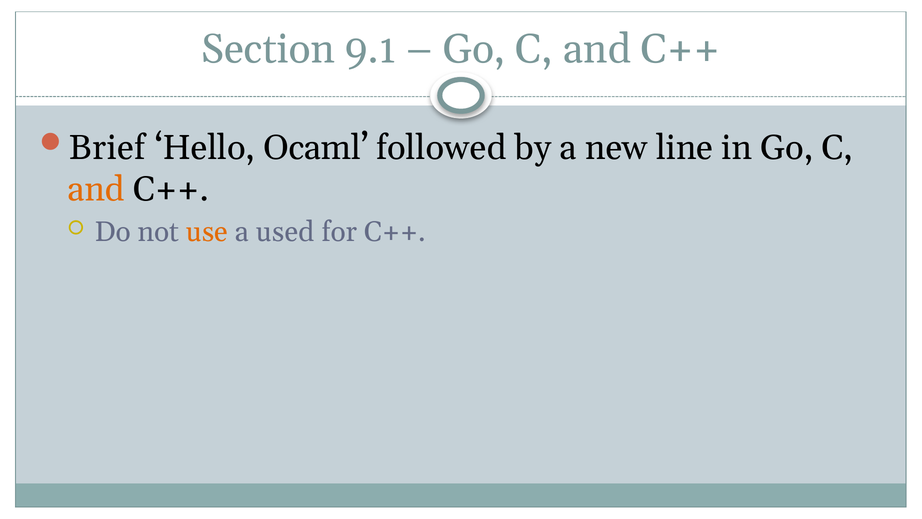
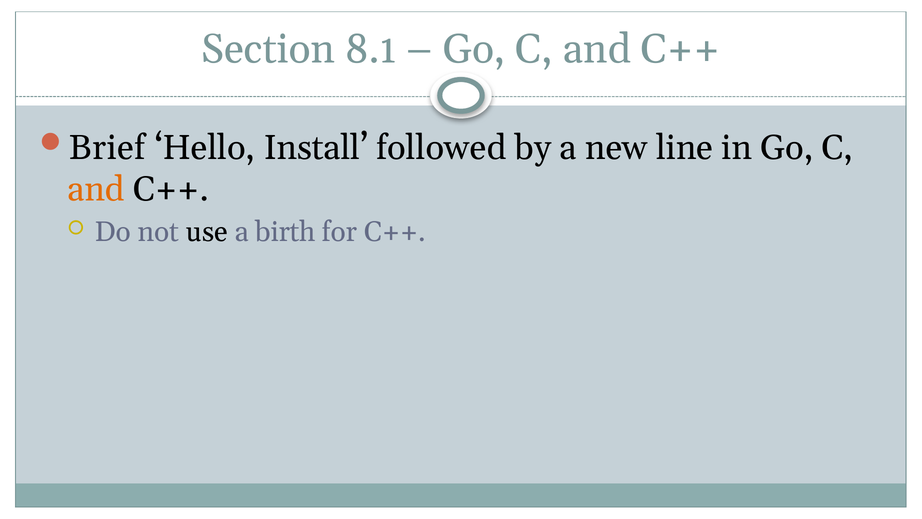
9.1: 9.1 -> 8.1 (371, 49)
Ocaml: Ocaml -> Install (316, 148)
use colour: orange -> black (207, 232)
used: used -> birth (285, 232)
